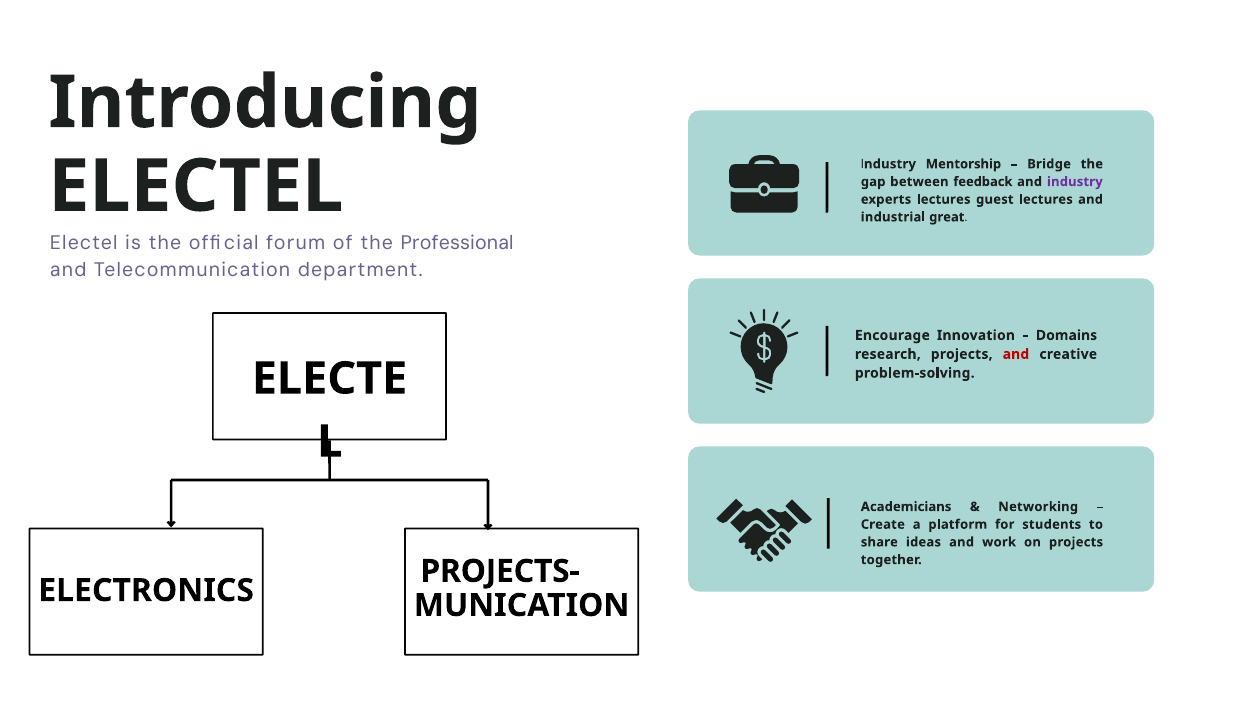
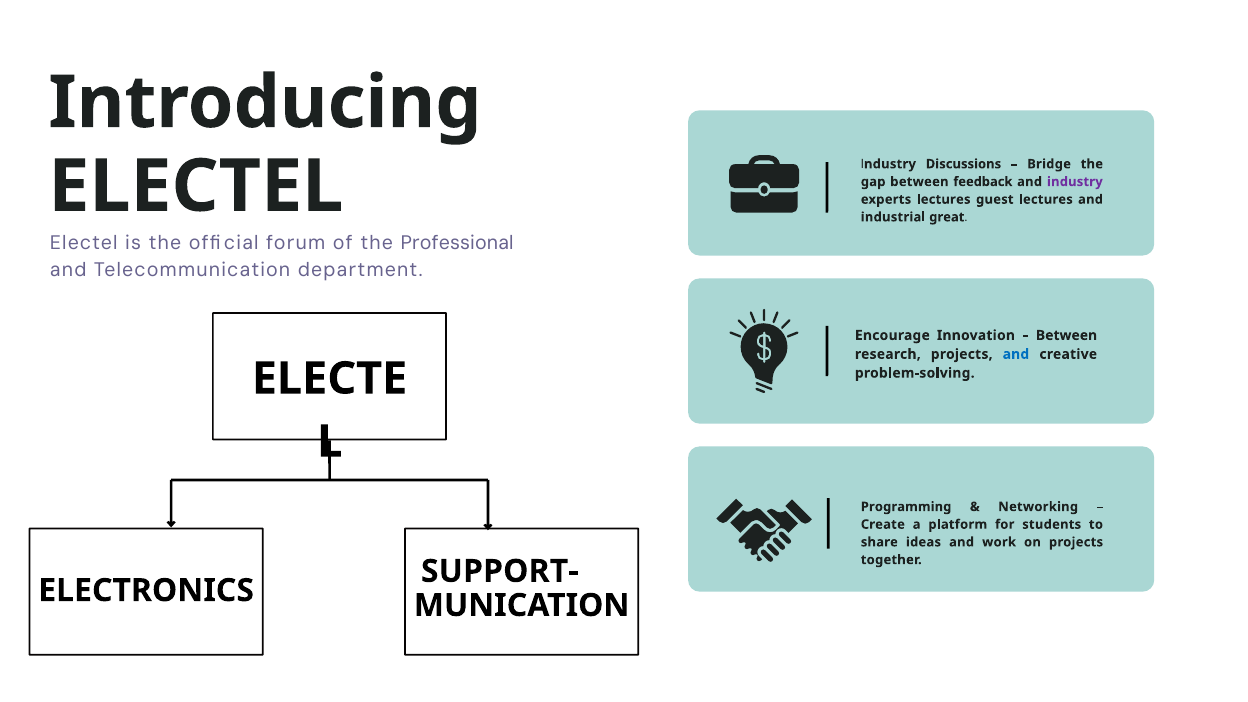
Mentorship: Mentorship -> Discussions (963, 164)
Domains: Domains -> Between (1067, 335)
and colour: red -> blue (1016, 354)
Academicians: Academicians -> Programming (906, 507)
PROJECTS-: PROJECTS- -> SUPPORT- (500, 571)
